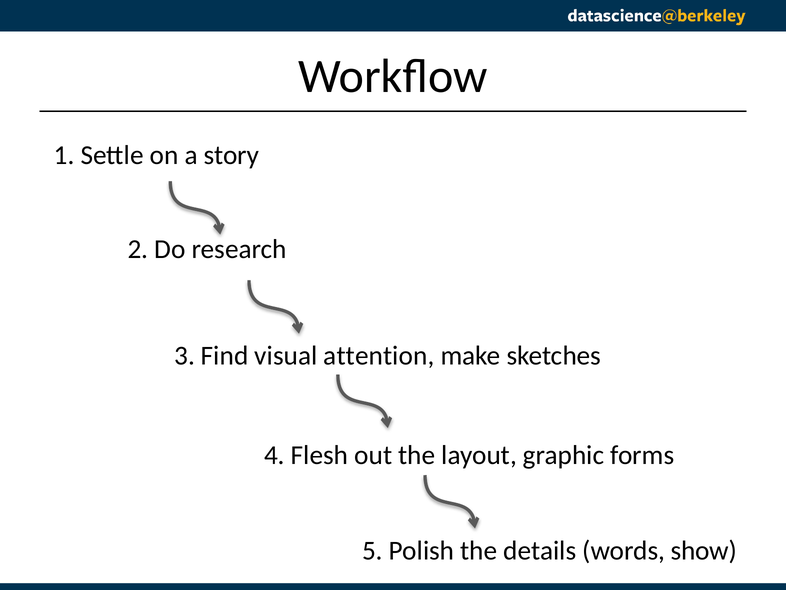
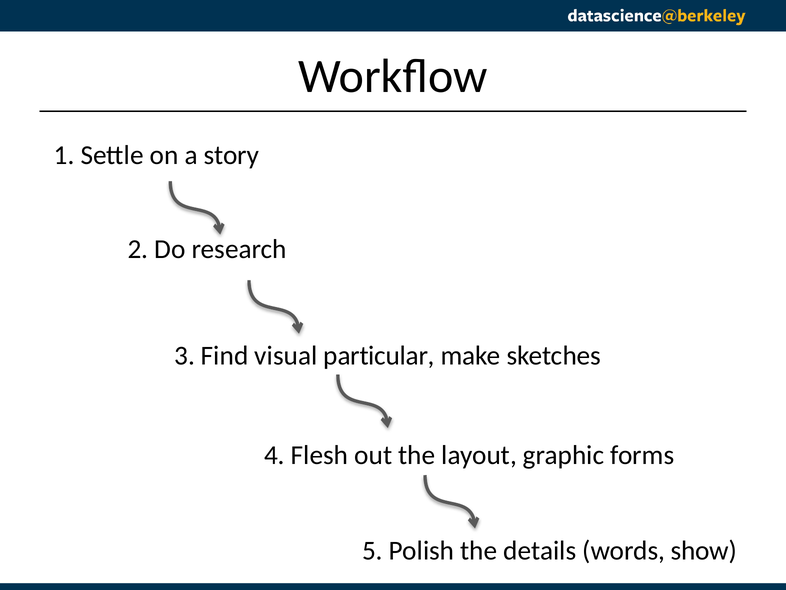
attention: attention -> particular (379, 355)
